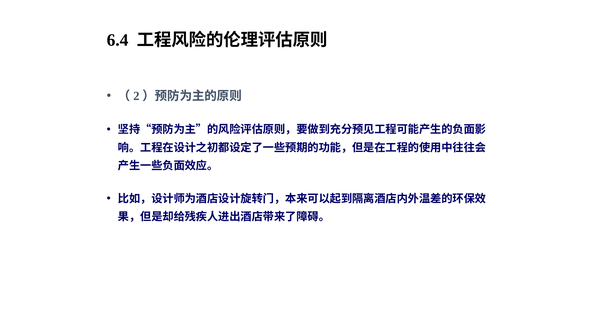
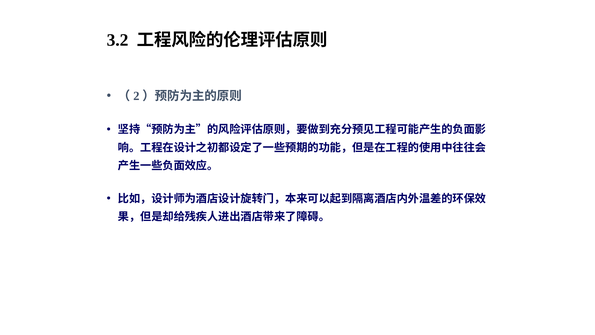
6.4: 6.4 -> 3.2 (118, 40)
